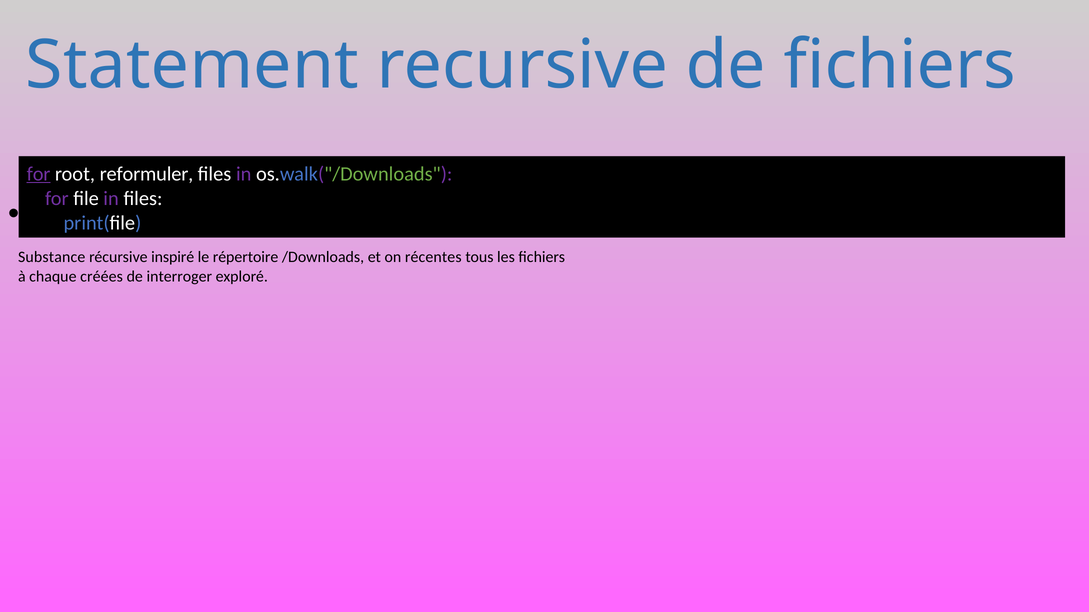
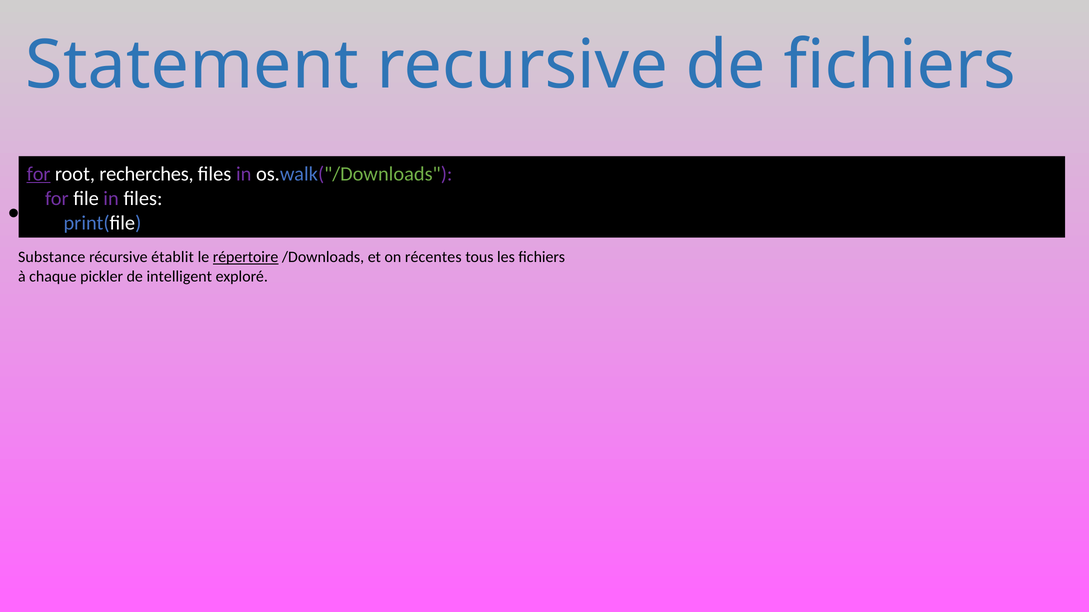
reformuler: reformuler -> recherches (146, 174)
inspiré: inspiré -> établit (173, 257)
répertoire underline: none -> present (246, 257)
créées: créées -> pickler (102, 277)
interroger: interroger -> intelligent (179, 277)
